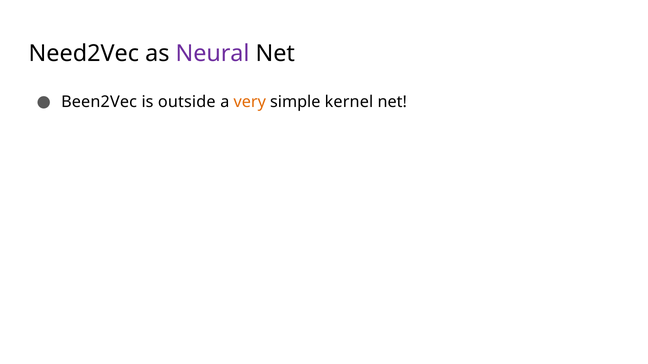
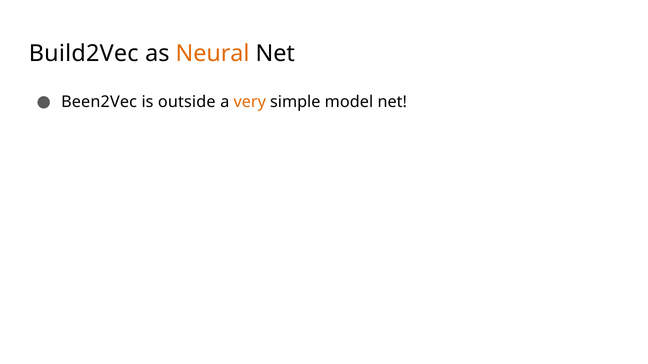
Need2Vec: Need2Vec -> Build2Vec (84, 54)
Neural colour: purple -> orange (213, 54)
kernel: kernel -> model (349, 102)
